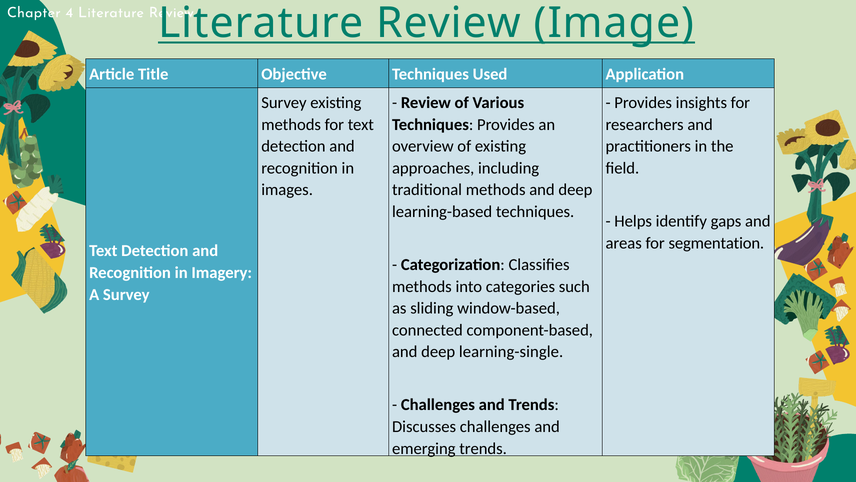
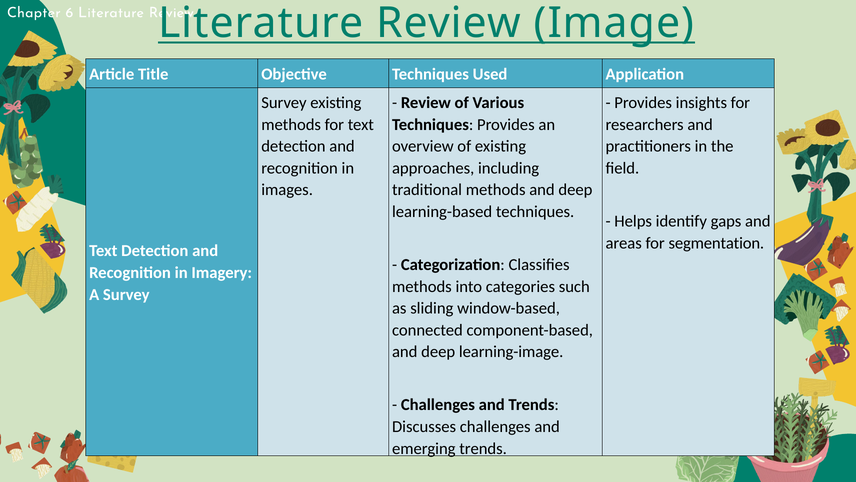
4: 4 -> 6 (69, 12)
learning-single: learning-single -> learning-image (511, 352)
